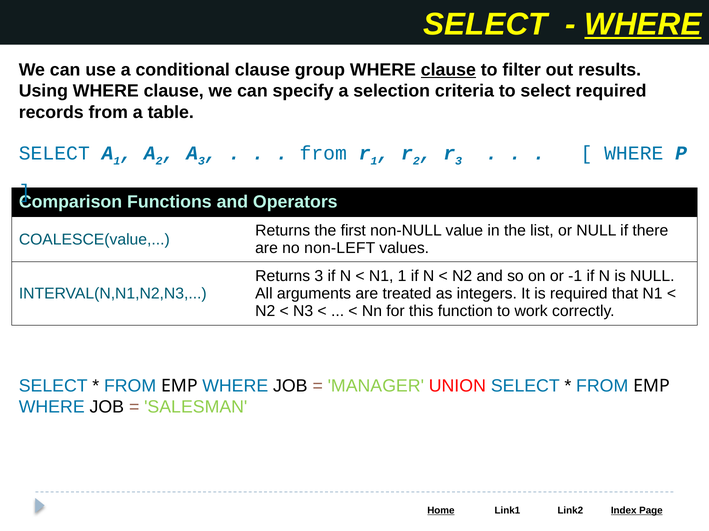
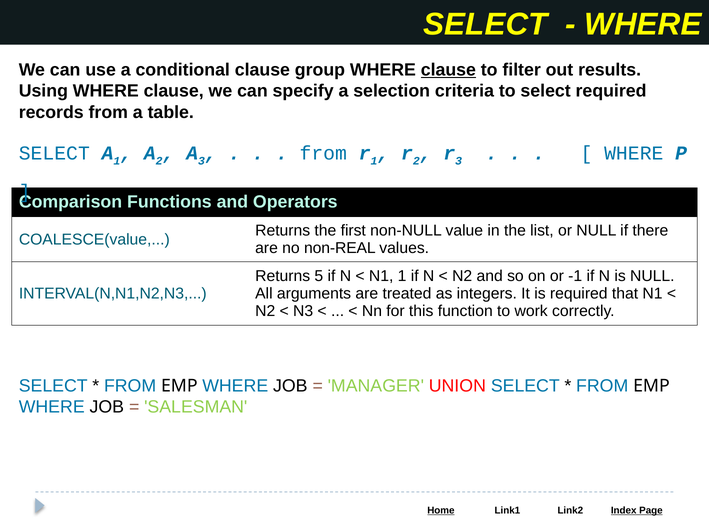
WHERE underline: present -> none (643, 25)
non-LEFT: non-LEFT -> non-REAL (340, 249)
Returns 3: 3 -> 5 (319, 277)
